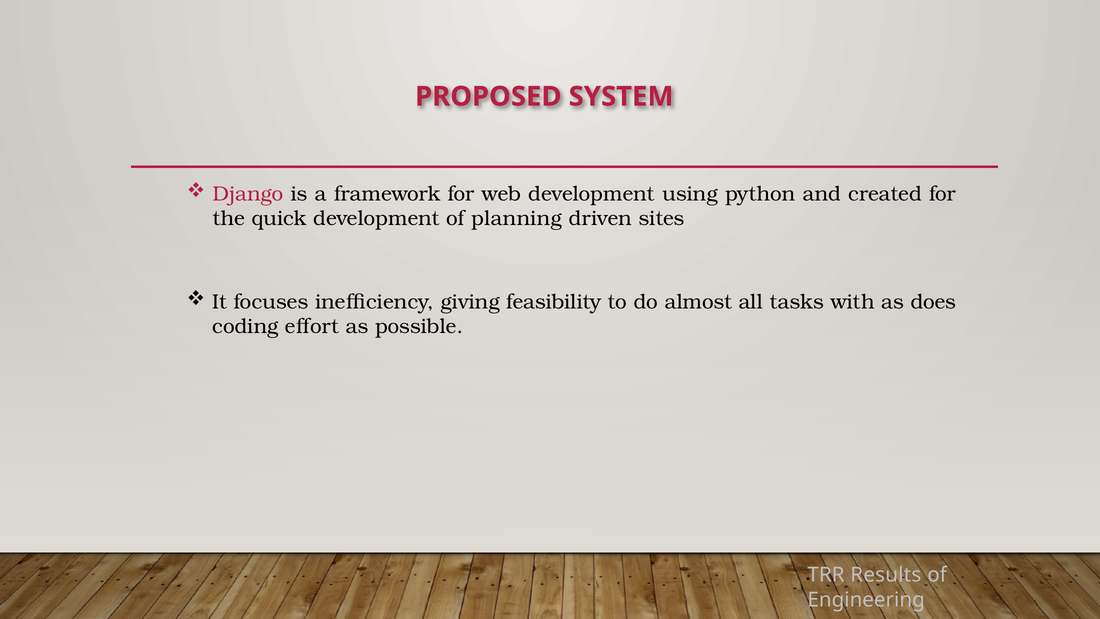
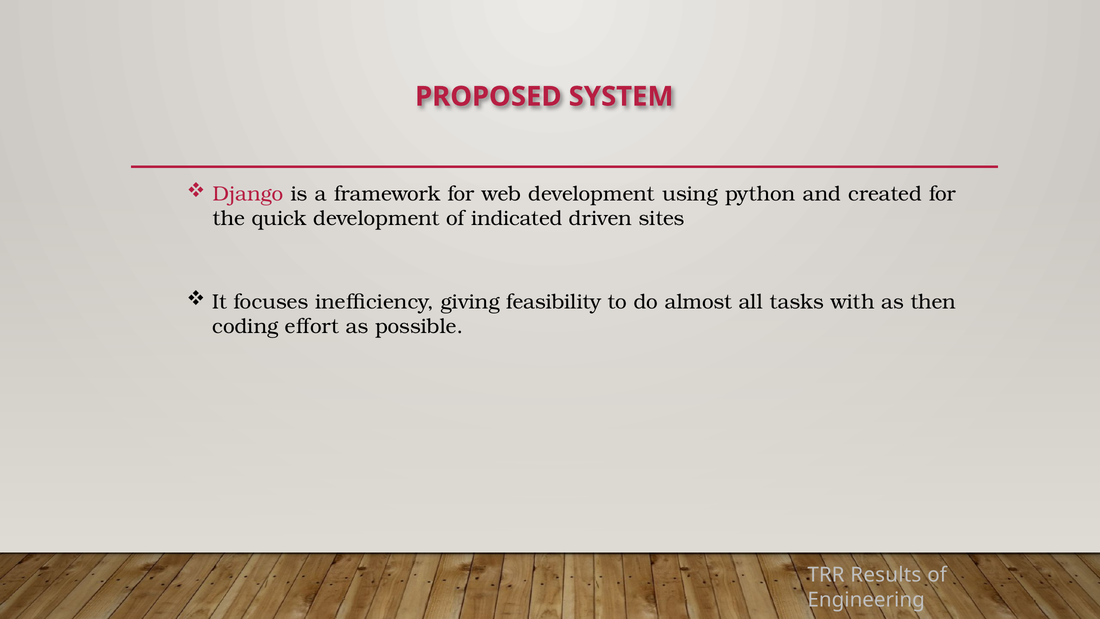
planning: planning -> indicated (517, 218)
does: does -> then (933, 302)
